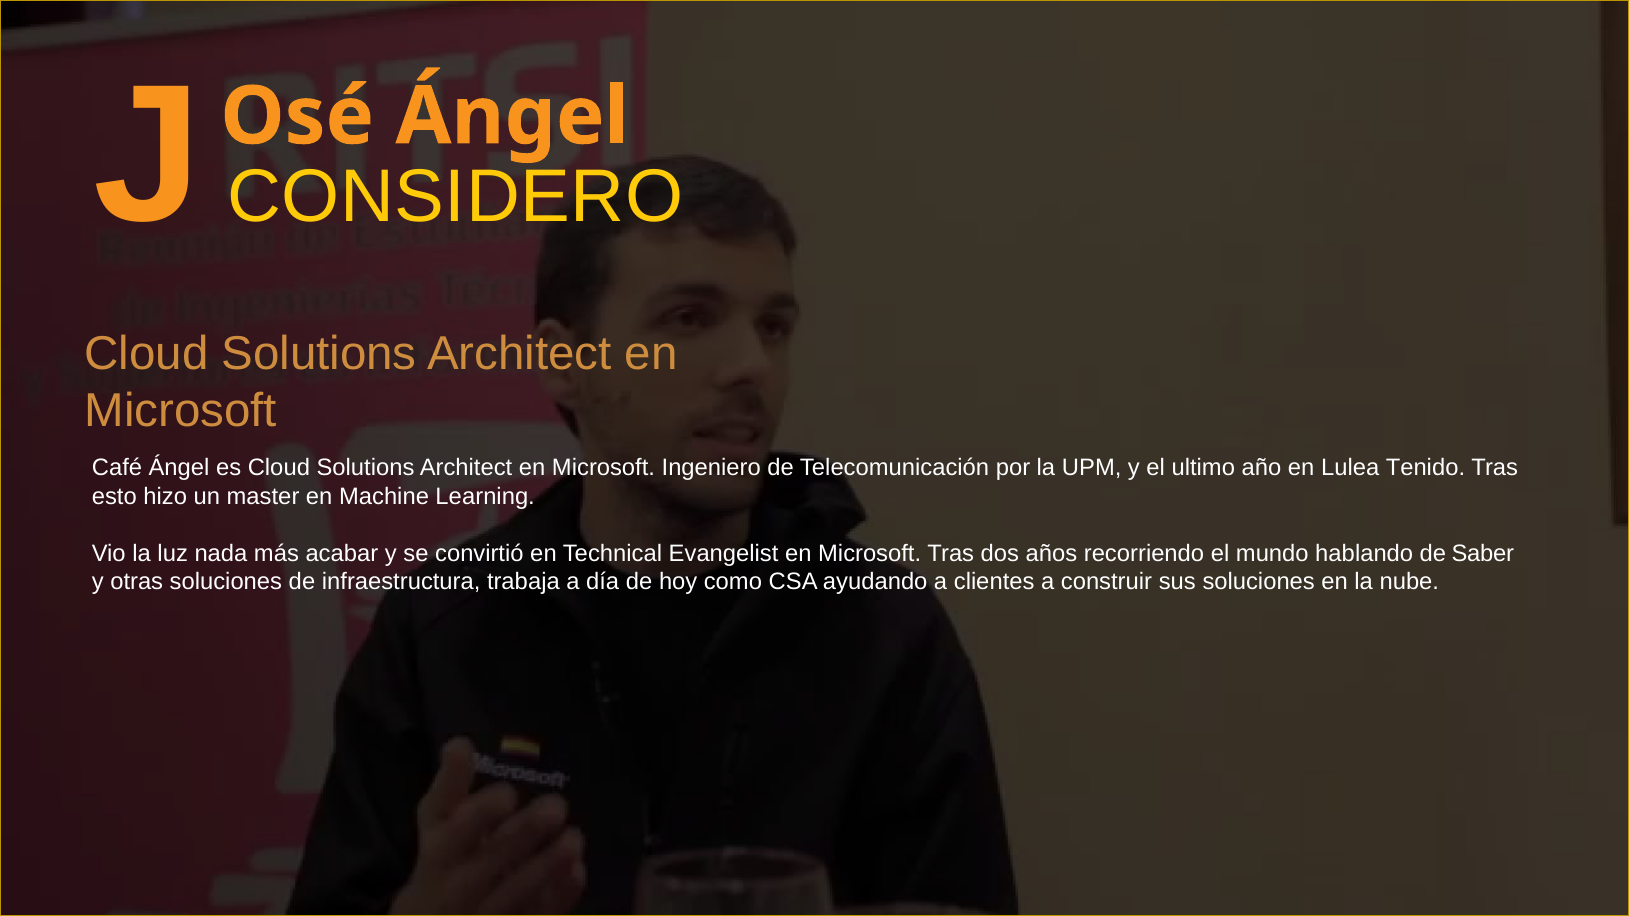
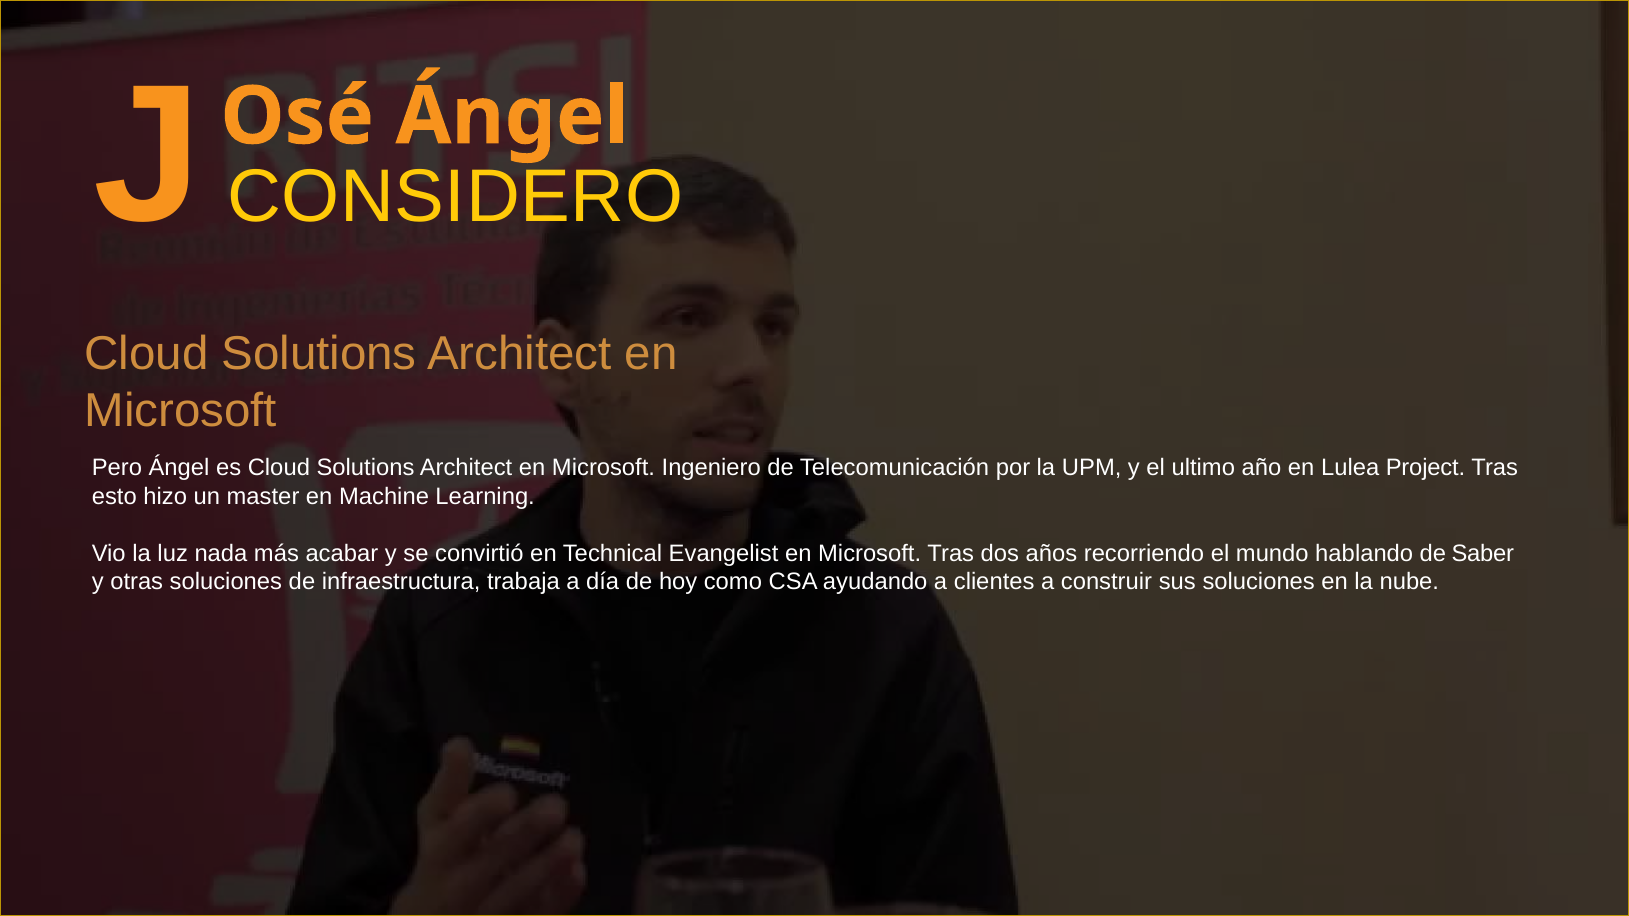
Café: Café -> Pero (117, 468)
Tenido: Tenido -> Project (1426, 468)
